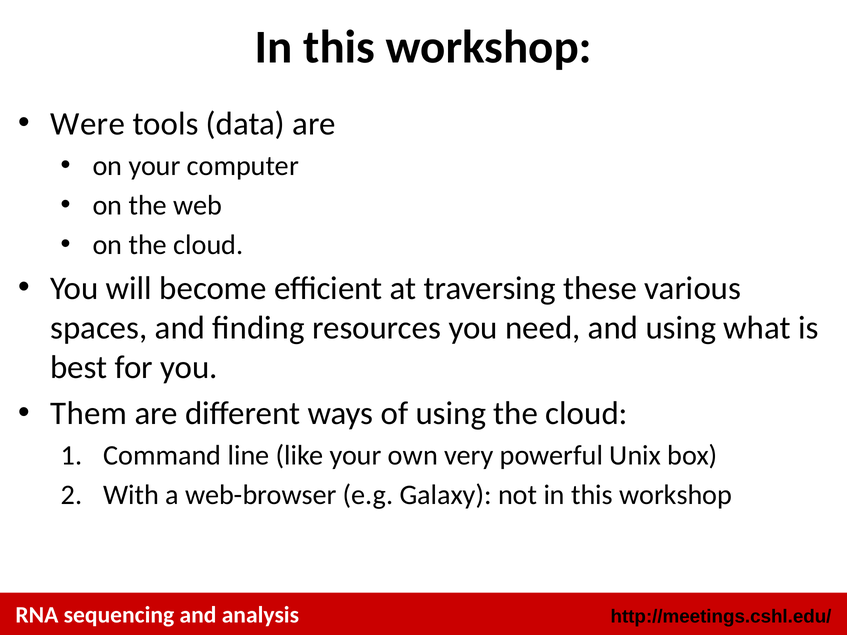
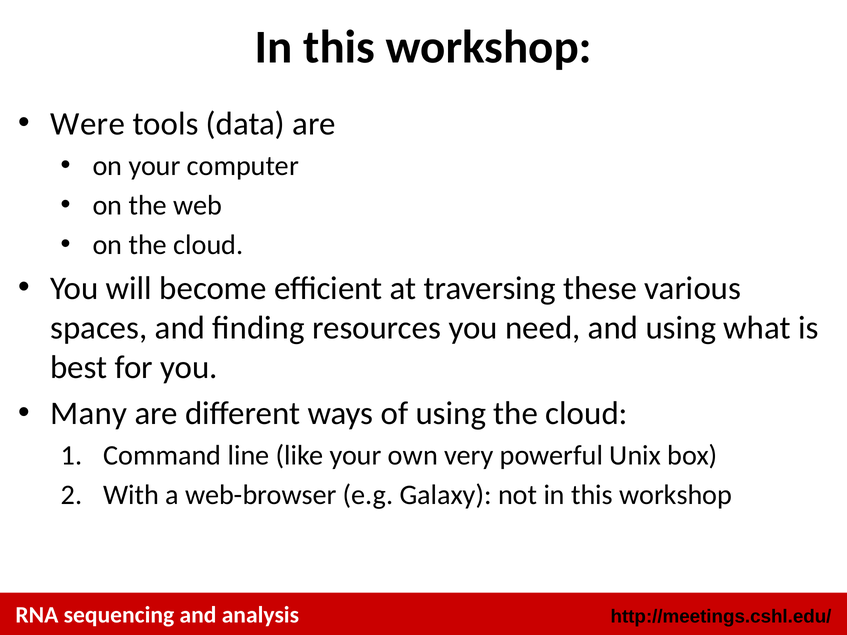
Them: Them -> Many (89, 414)
